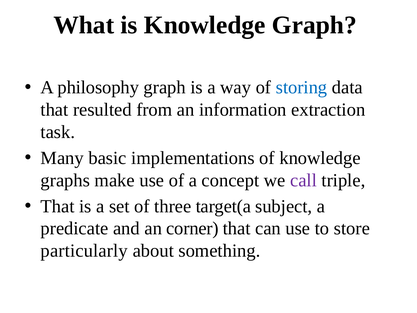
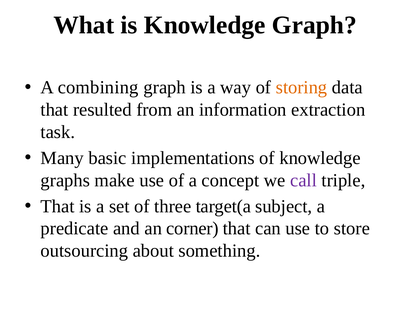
philosophy: philosophy -> combining (98, 87)
storing colour: blue -> orange (302, 87)
particularly: particularly -> outsourcing (84, 251)
